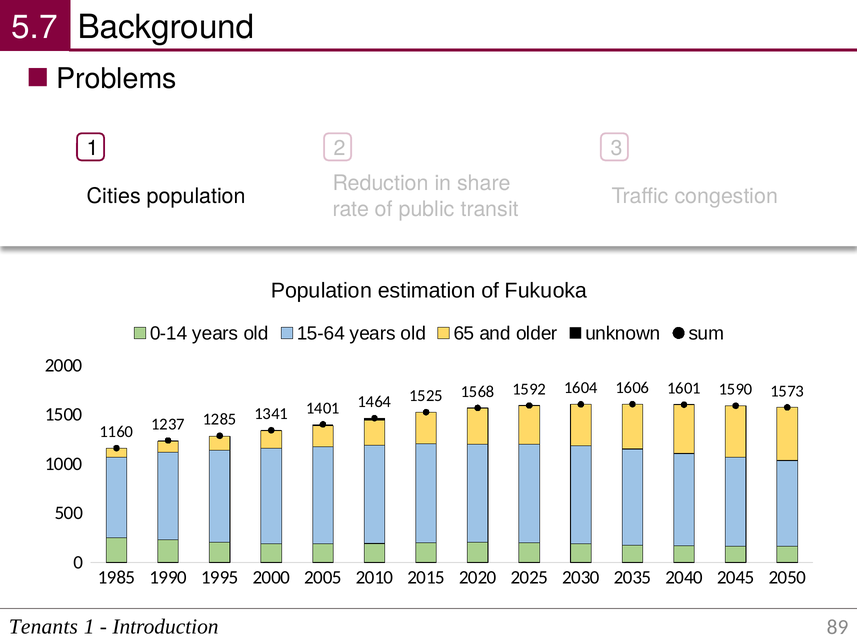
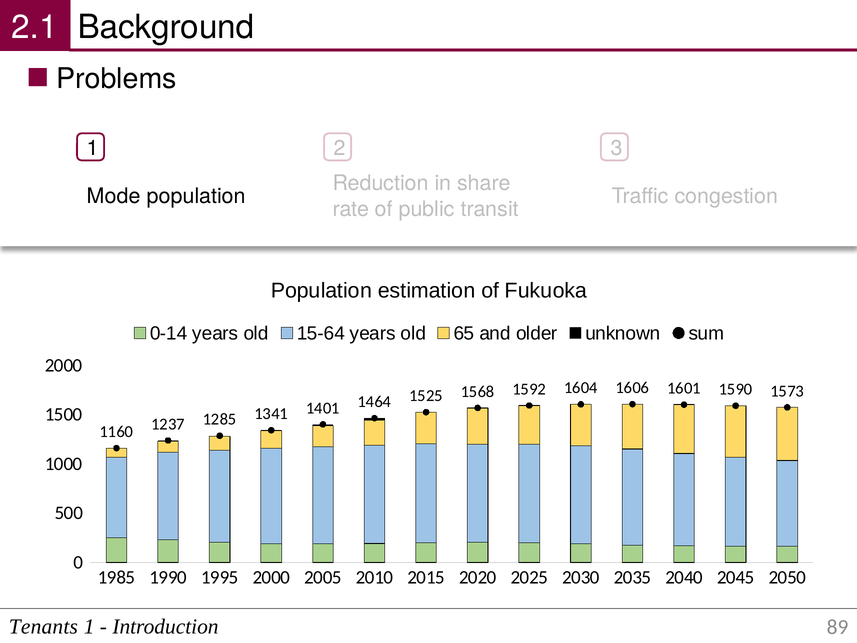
5.7: 5.7 -> 2.1 (35, 27)
Cities: Cities -> Mode (114, 196)
